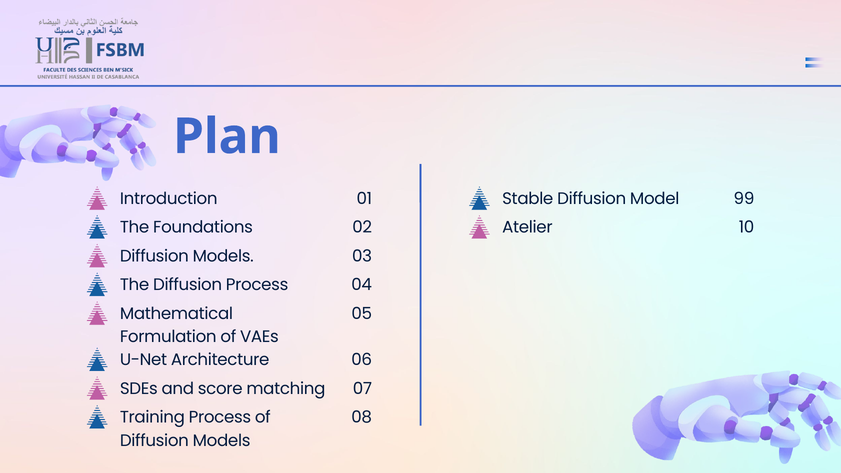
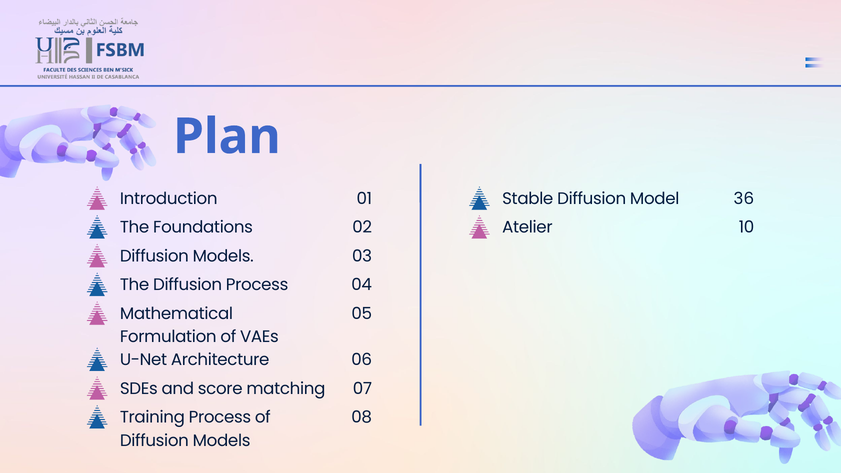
99: 99 -> 36 (744, 199)
